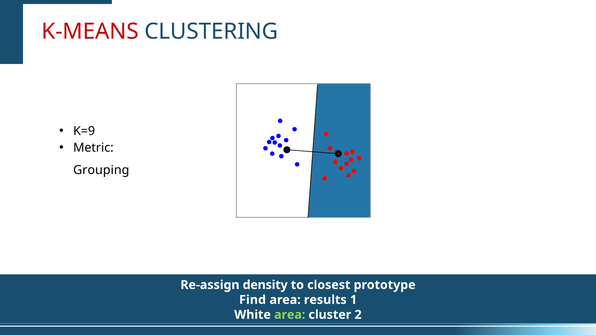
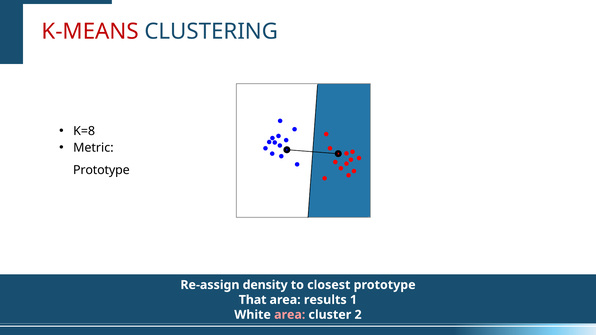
K=9: K=9 -> K=8 (84, 131)
Grouping: Grouping -> Prototype (101, 170)
Find: Find -> That (253, 300)
area colour: light green -> pink (290, 315)
